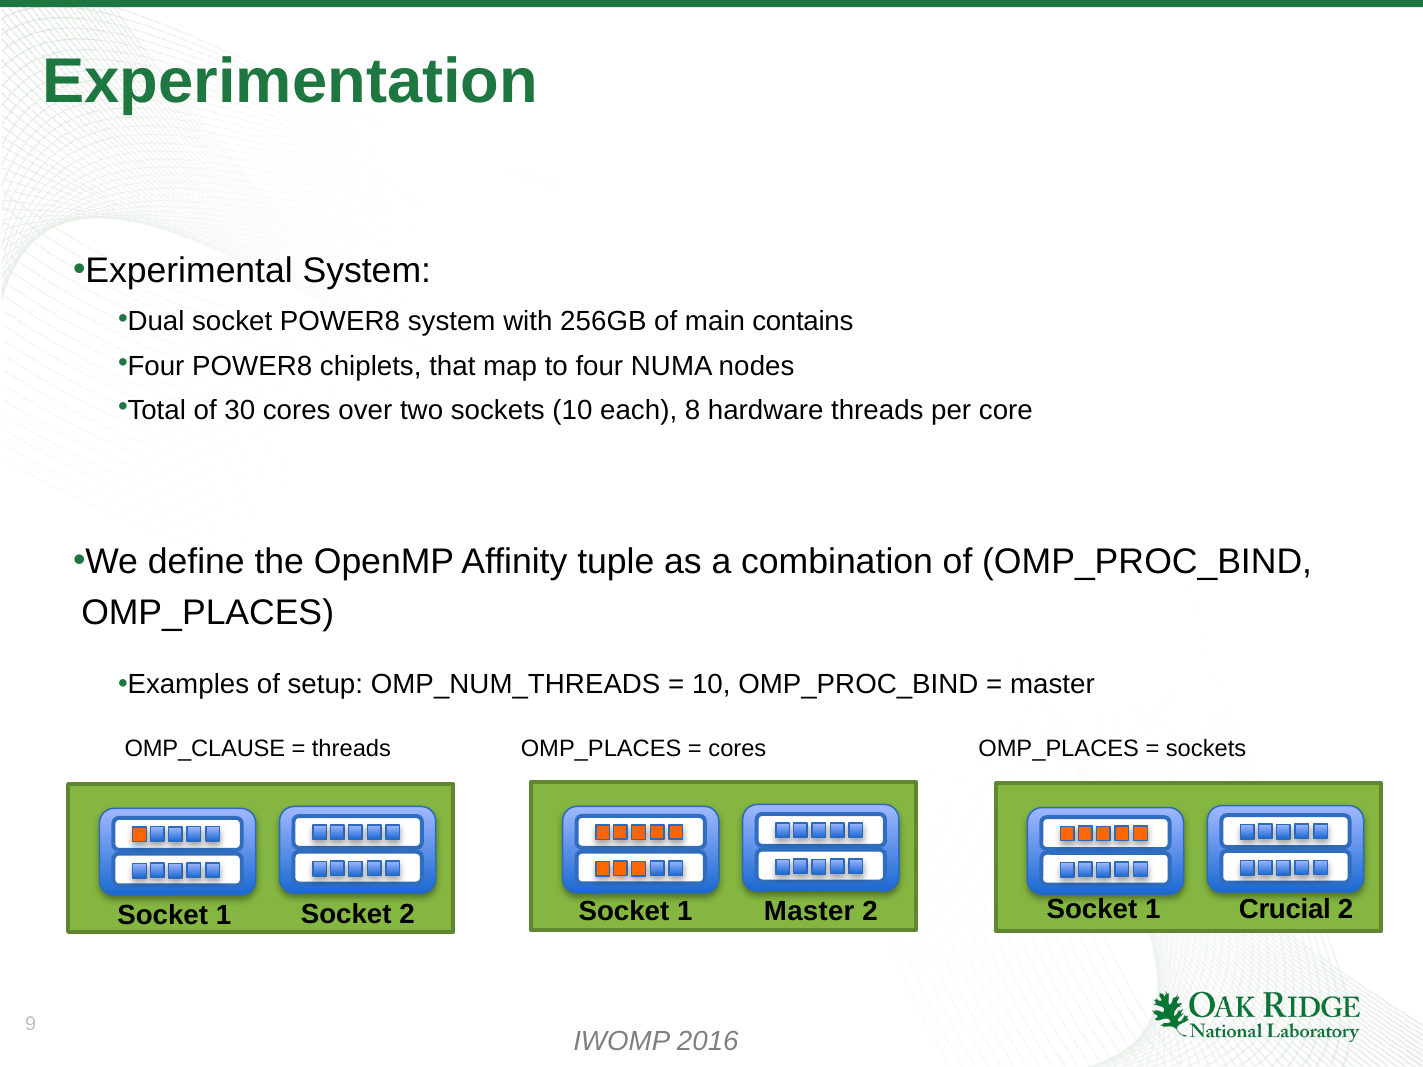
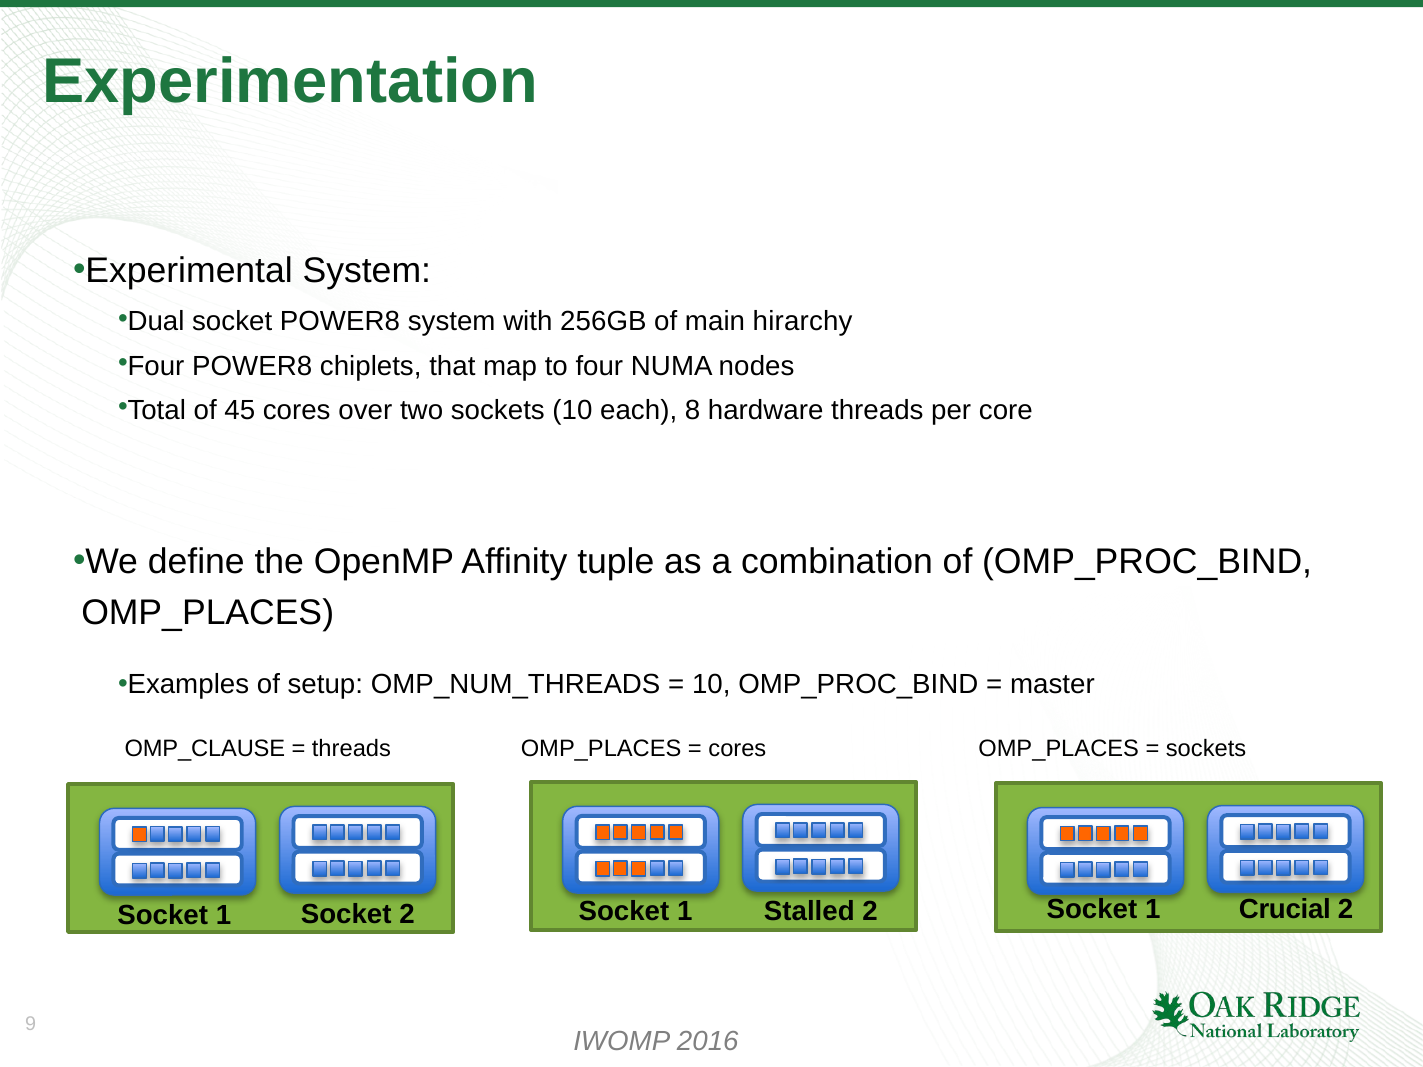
contains: contains -> hirarchy (803, 322)
30: 30 -> 45 (240, 410)
1 Master: Master -> Stalled (809, 911)
